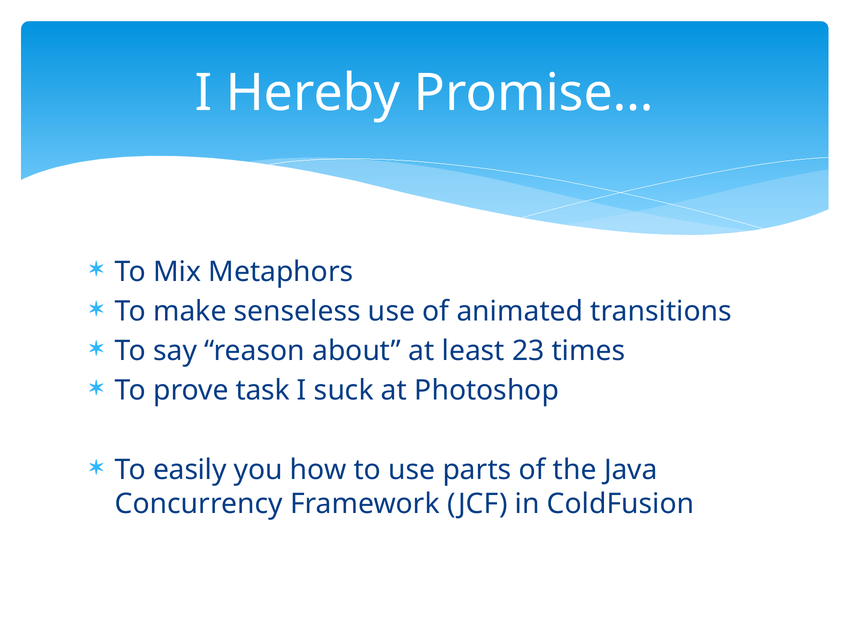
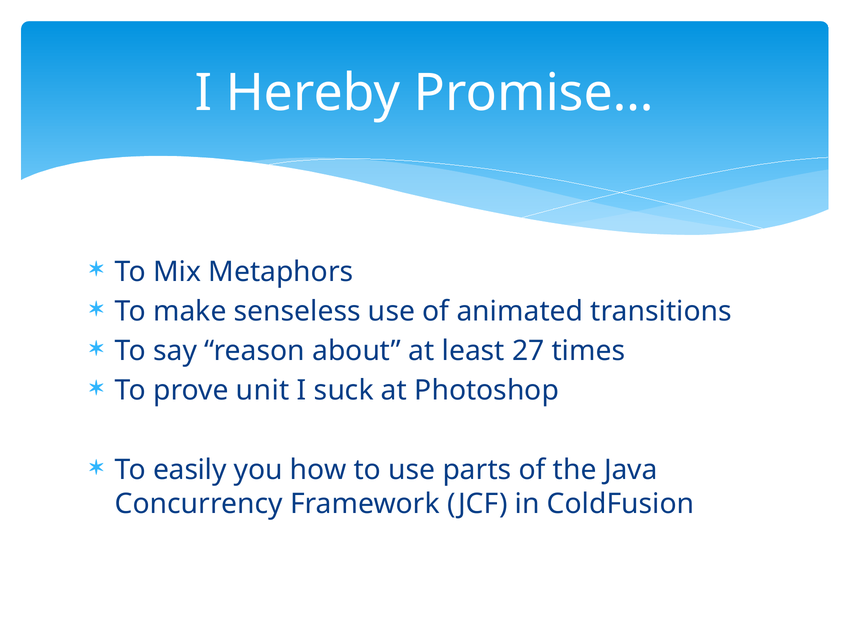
23: 23 -> 27 (528, 351)
task: task -> unit (263, 390)
